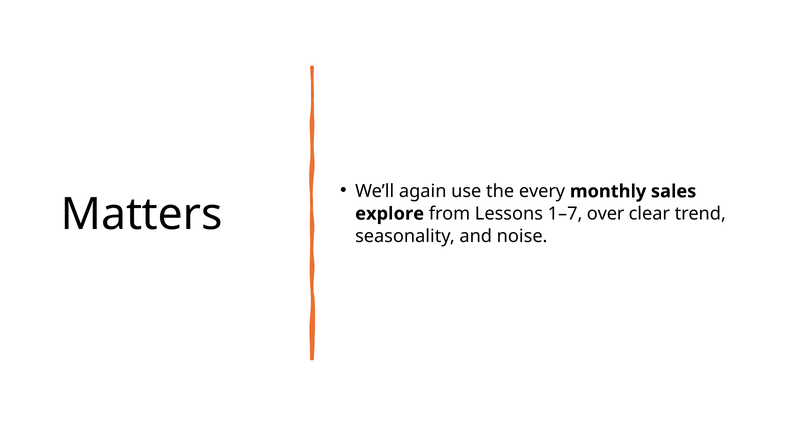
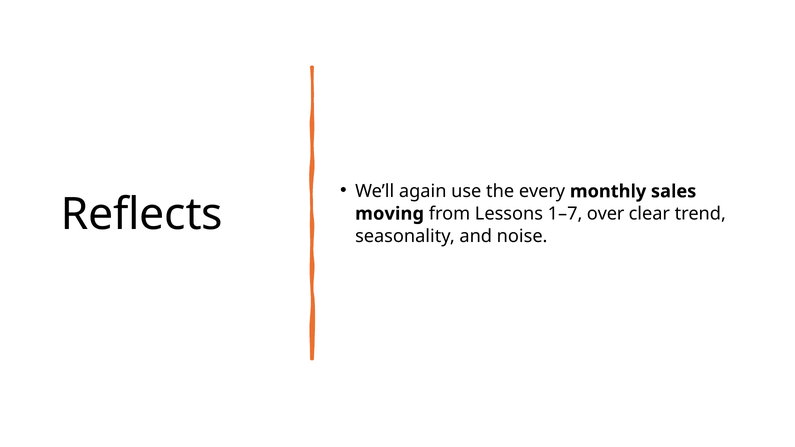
Matters: Matters -> Reflects (142, 215)
explore: explore -> moving (390, 214)
